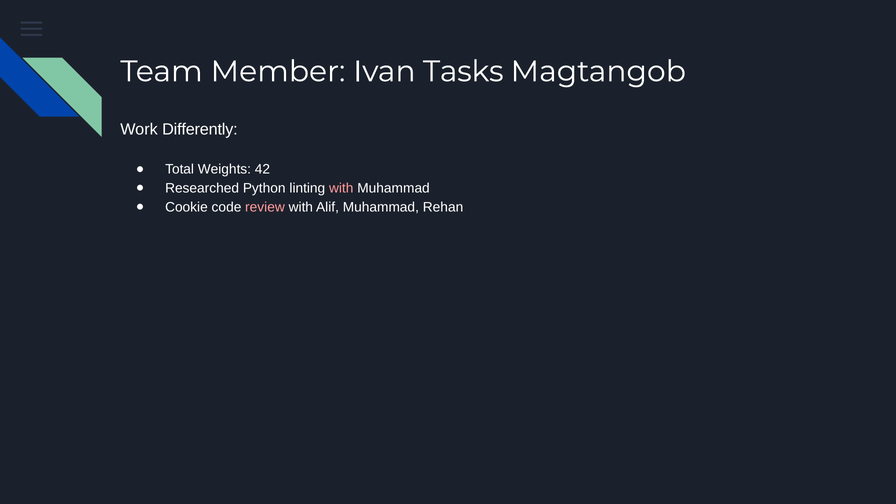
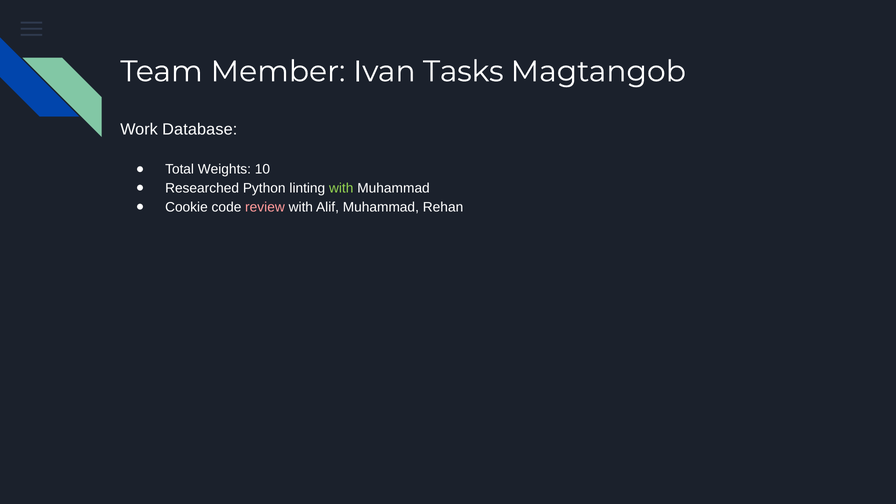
Differently: Differently -> Database (200, 129)
42: 42 -> 10 (262, 169)
with colour: pink -> light green (341, 188)
